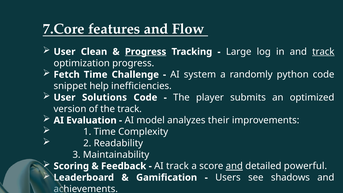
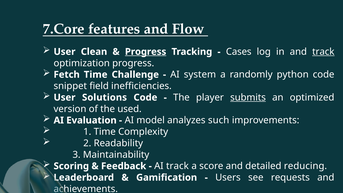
Large: Large -> Cases (239, 52)
help: help -> field (99, 86)
submits underline: none -> present (248, 97)
track: track -> used (130, 109)
their: their -> such (219, 120)
and underline: present -> none (234, 166)
powerful: powerful -> reducing (305, 166)
shadows: shadows -> requests (290, 177)
